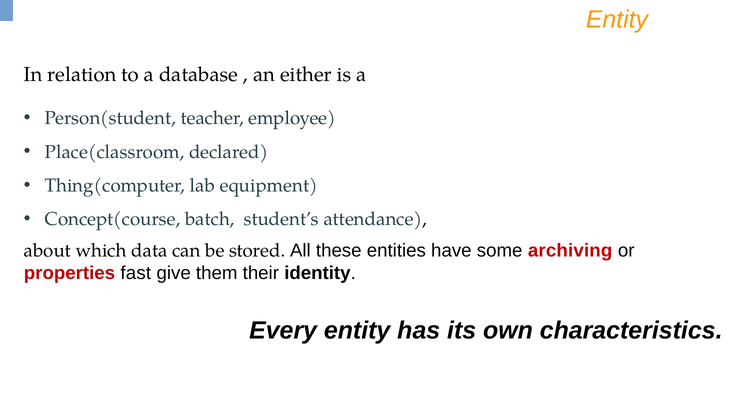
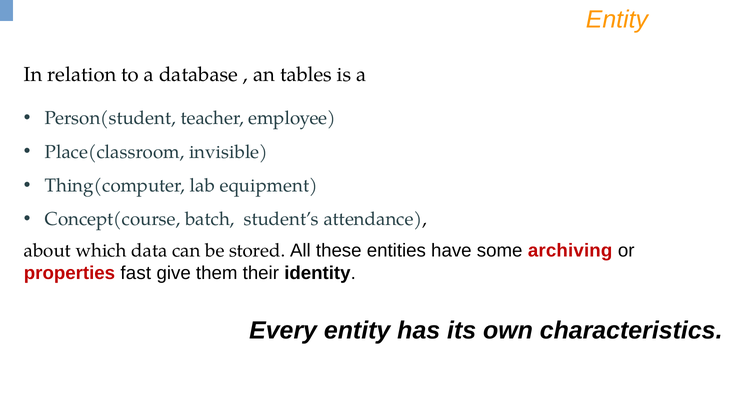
either: either -> tables (306, 75)
declared: declared -> invisible (229, 152)
